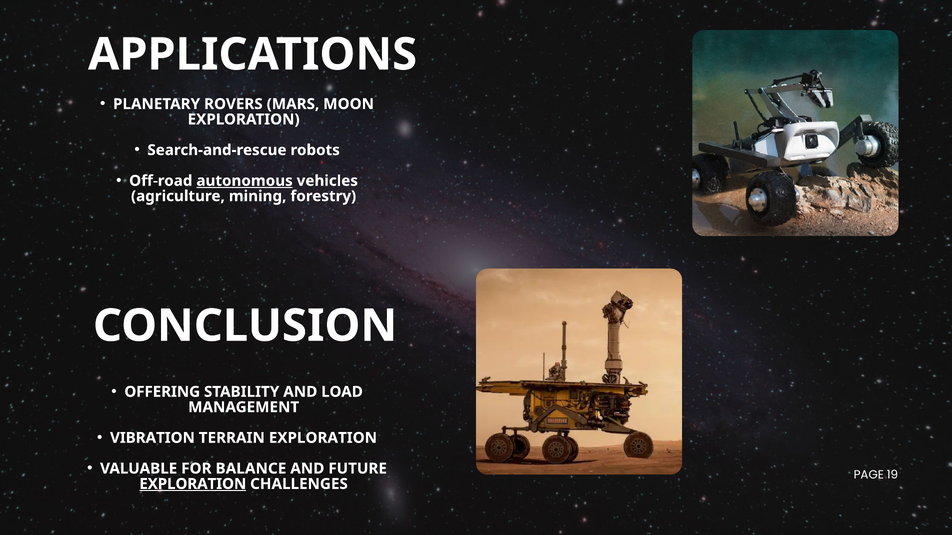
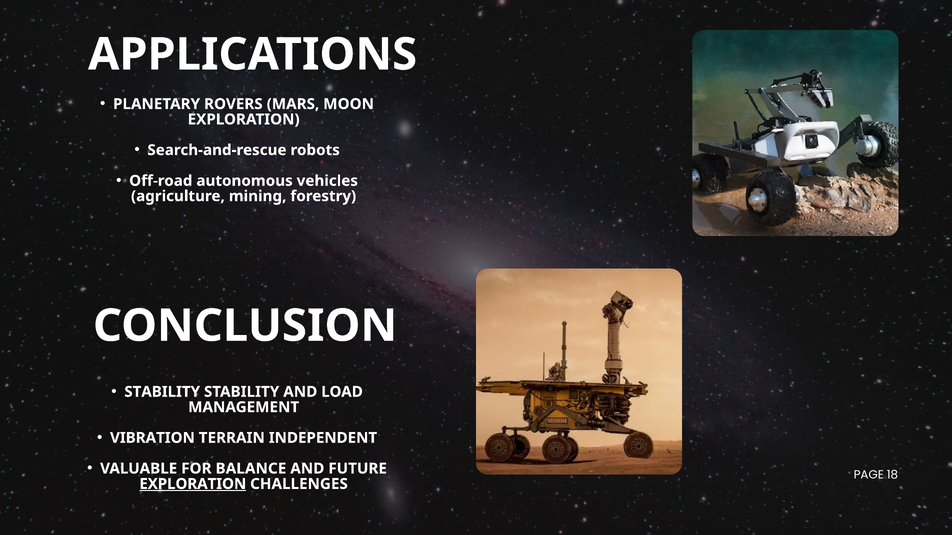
autonomous underline: present -> none (245, 181)
OFFERING: OFFERING -> STABILITY (162, 392)
TERRAIN EXPLORATION: EXPLORATION -> INDEPENDENT (323, 438)
19: 19 -> 18 (892, 475)
